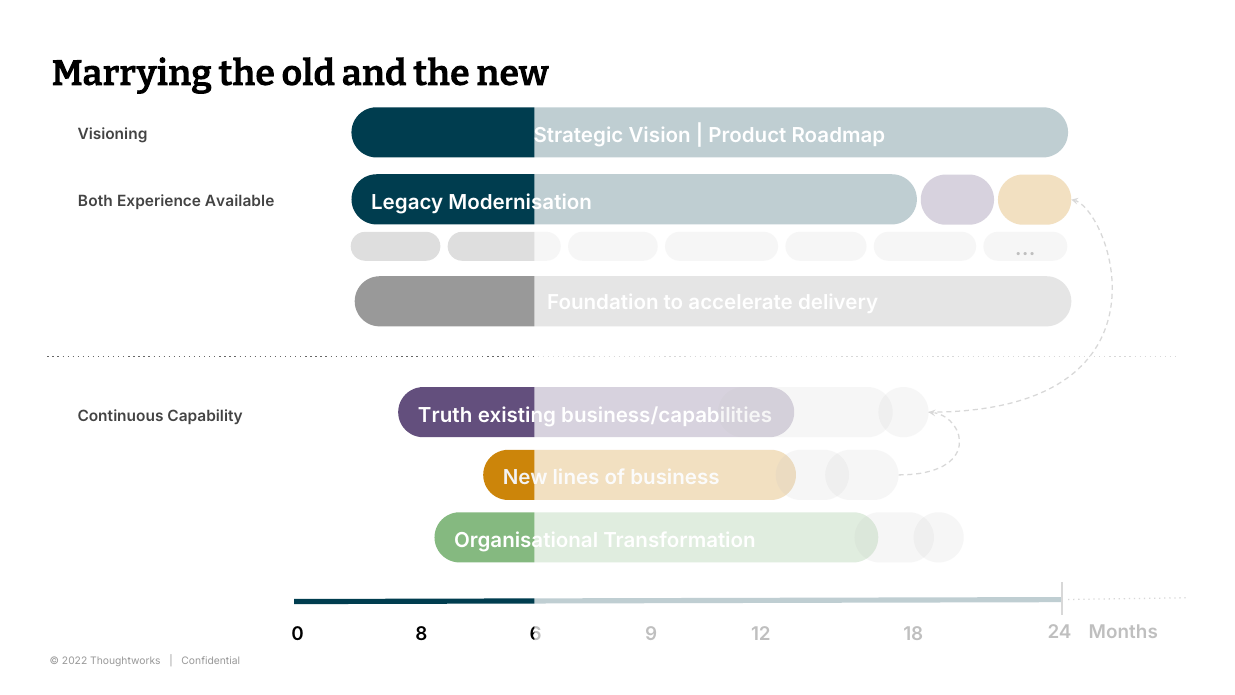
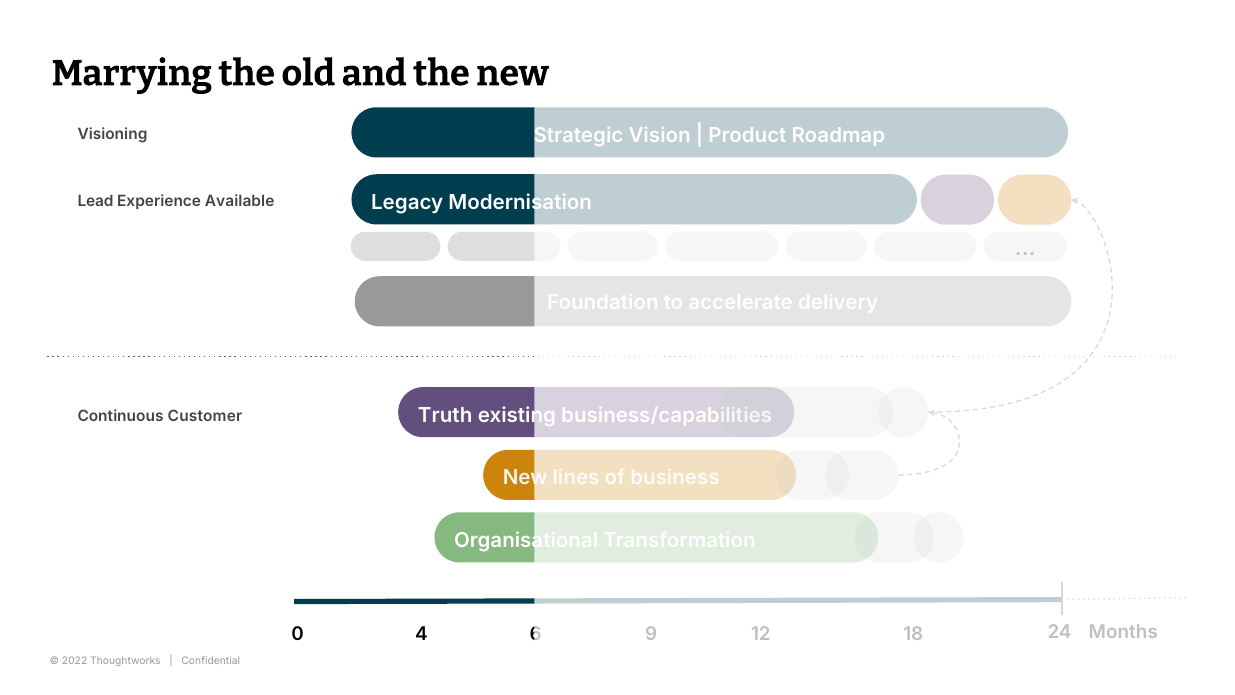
Both: Both -> Lead (96, 202)
Capability: Capability -> Customer (205, 417)
8: 8 -> 4 (421, 634)
